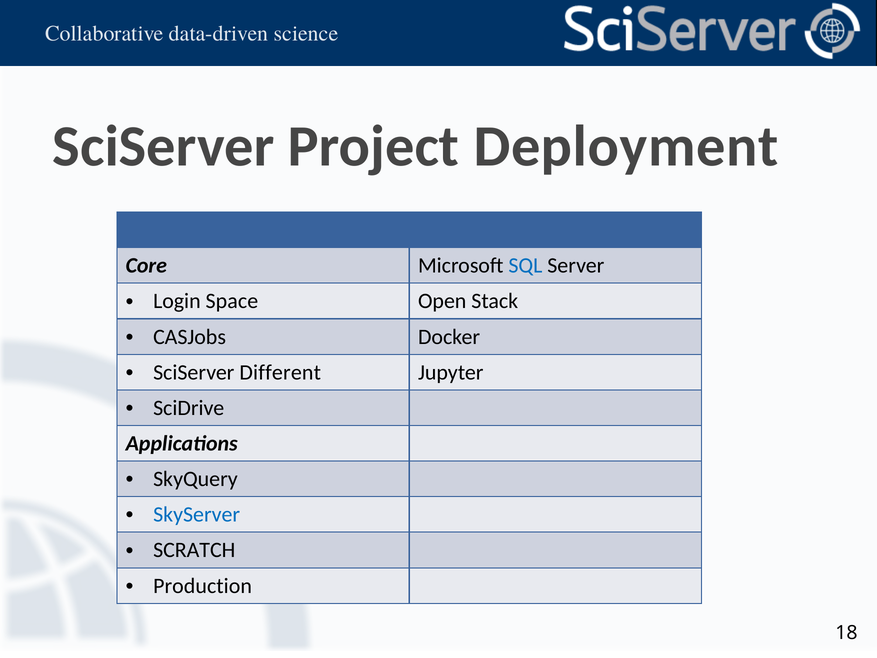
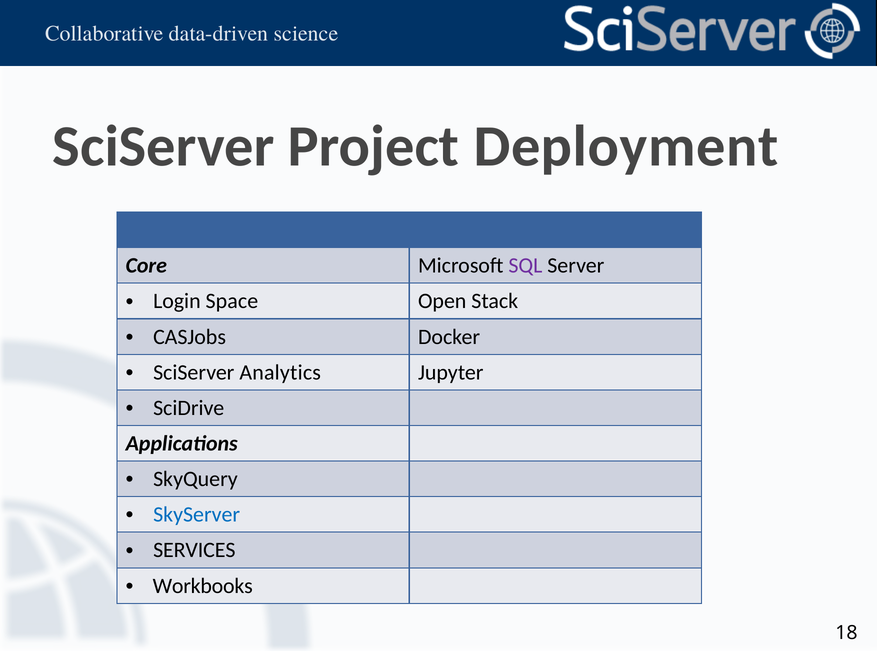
SQL colour: blue -> purple (525, 266)
Different: Different -> Analytics (280, 372)
SCRATCH: SCRATCH -> SERVICES (194, 550)
Production: Production -> Workbooks (203, 586)
